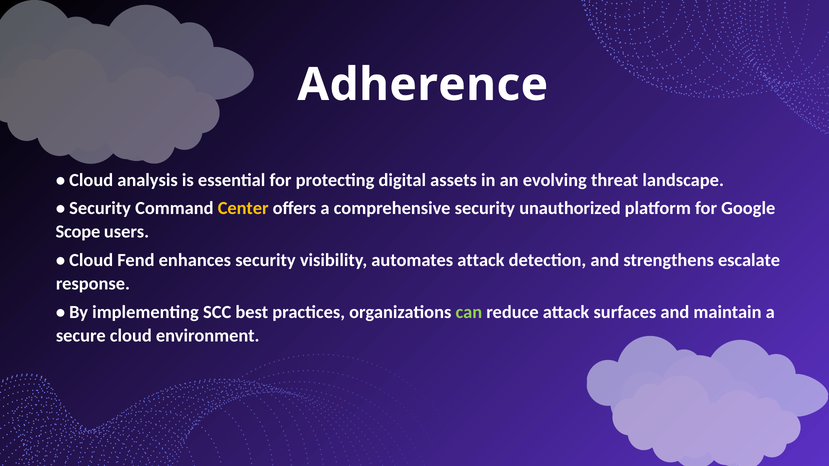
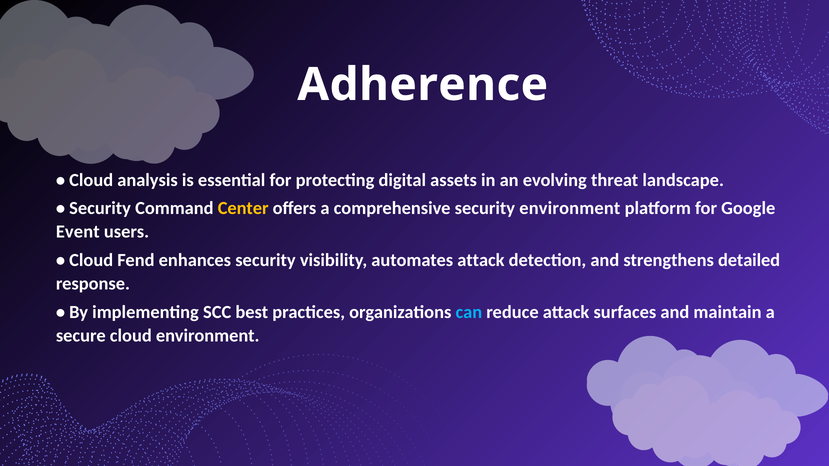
security unauthorized: unauthorized -> environment (570, 208)
Scope: Scope -> Event (78, 232)
escalate: escalate -> detailed (749, 260)
can colour: light green -> light blue (469, 312)
